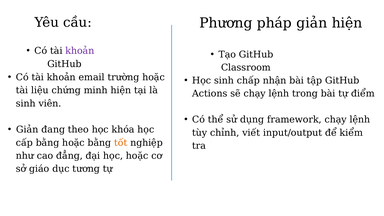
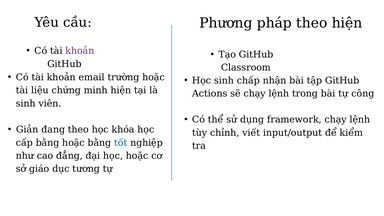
pháp giản: giản -> theo (312, 23)
điểm: điểm -> công (363, 94)
tốt colour: orange -> blue (121, 143)
